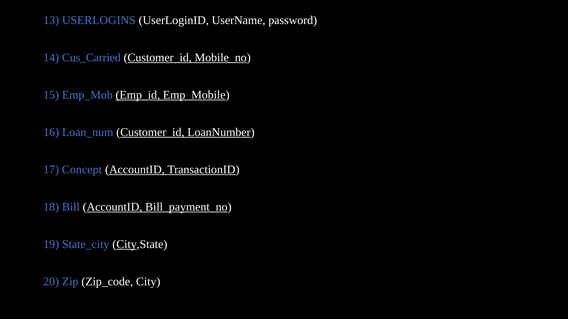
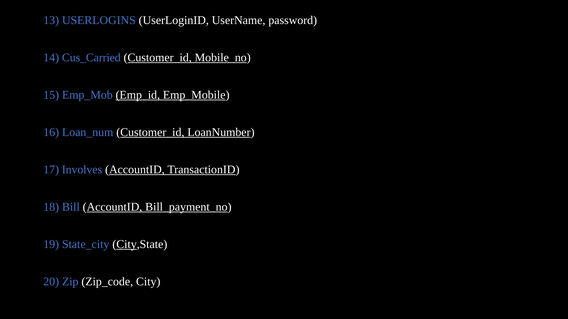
Concept: Concept -> Involves (82, 170)
